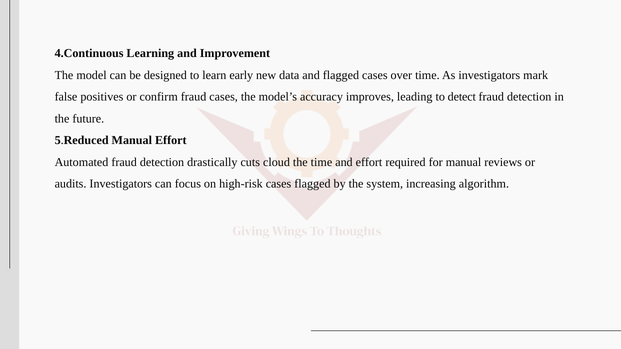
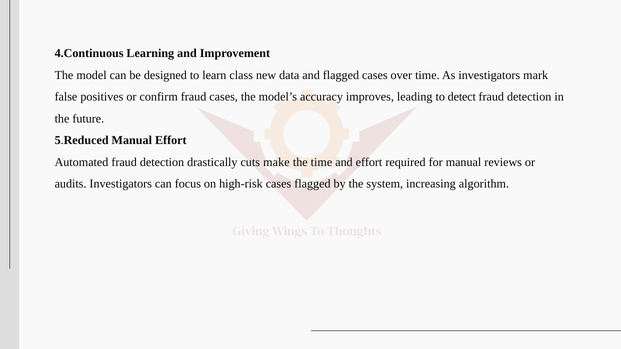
early: early -> class (241, 75)
cloud: cloud -> make (276, 162)
